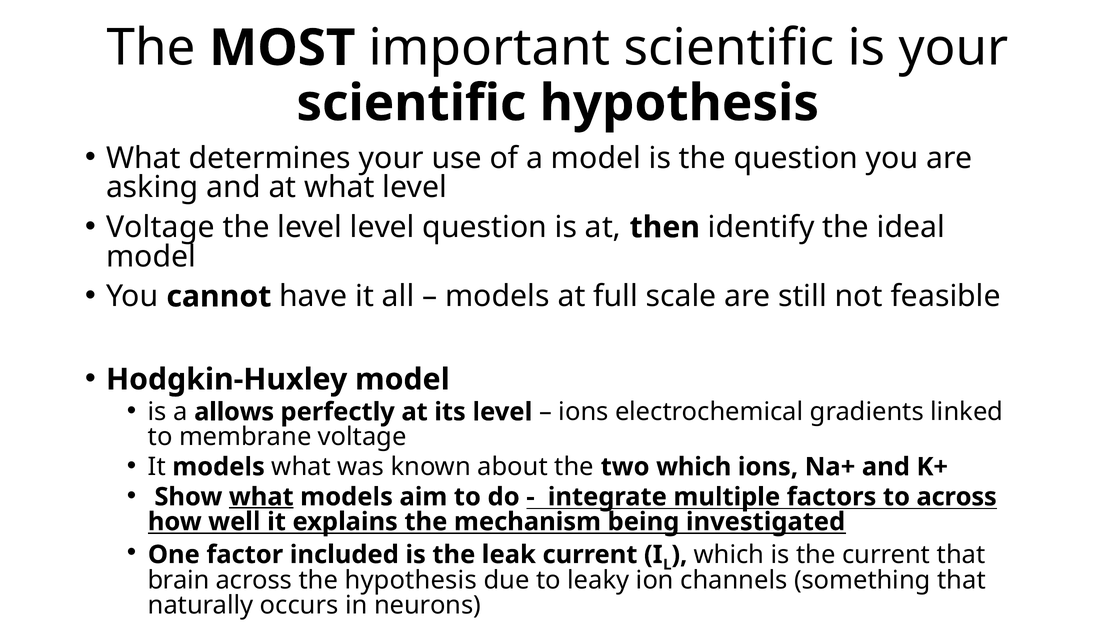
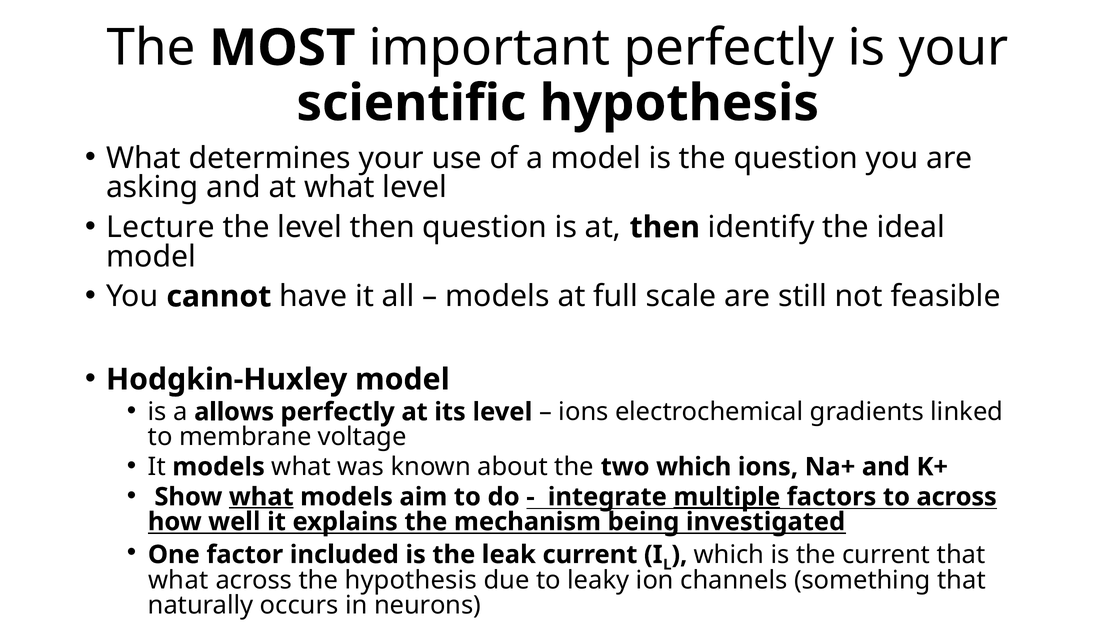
important scientific: scientific -> perfectly (729, 48)
Voltage: Voltage -> Lecture (160, 227)
level level: level -> then (382, 227)
multiple underline: none -> present (727, 497)
brain: brain -> what (178, 580)
